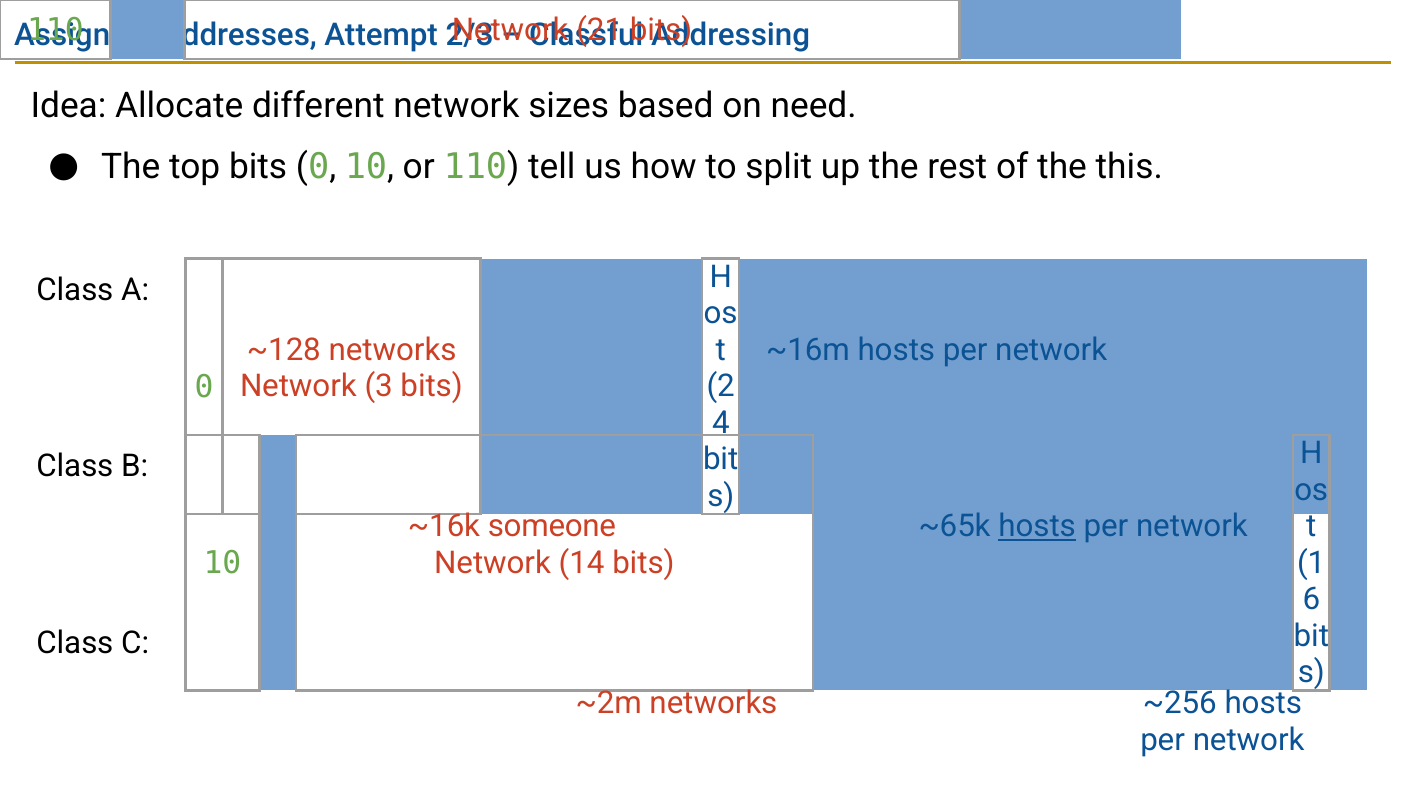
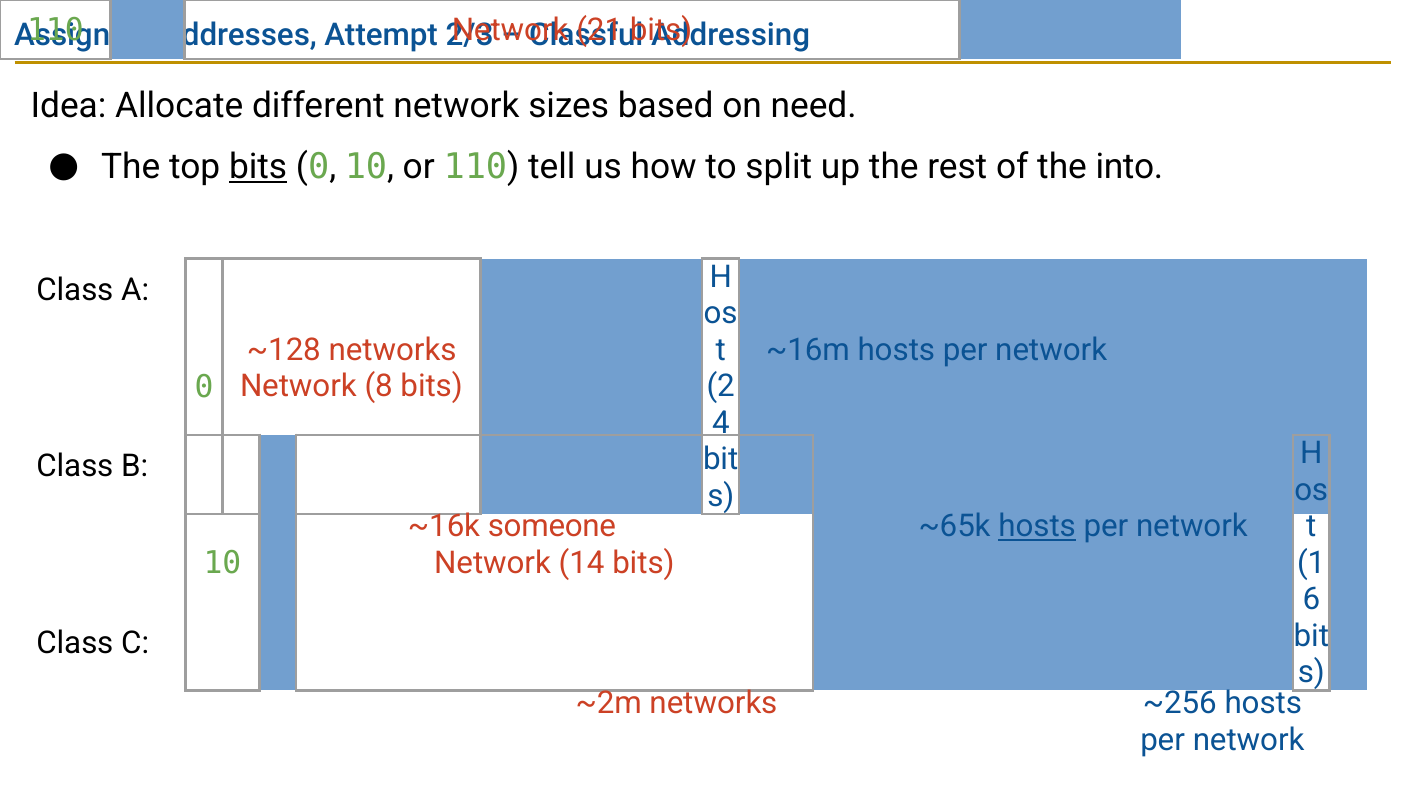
bits underline: none -> present (258, 167)
this: this -> into (1129, 167)
3: 3 -> 8 (379, 387)
